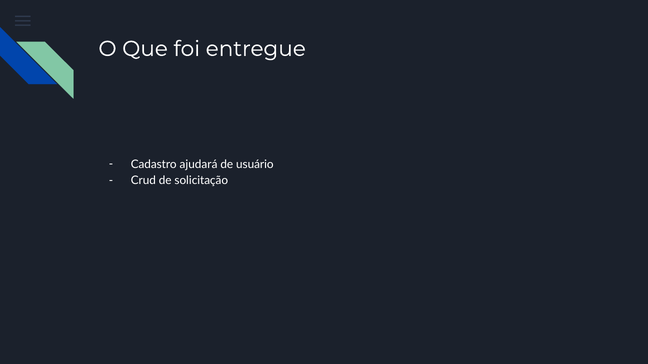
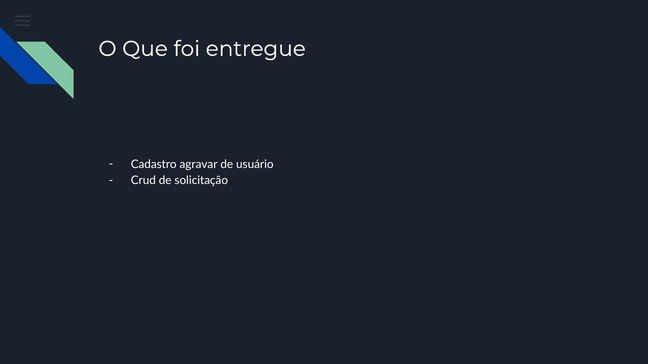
ajudará: ajudará -> agravar (199, 165)
